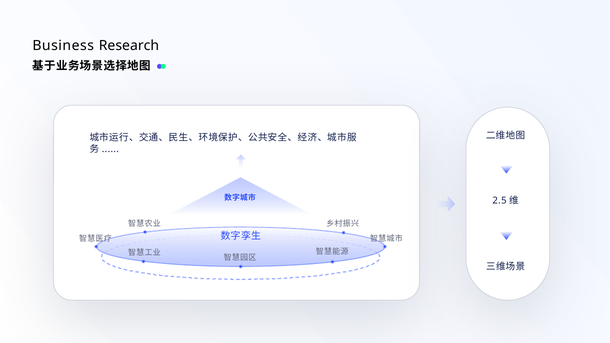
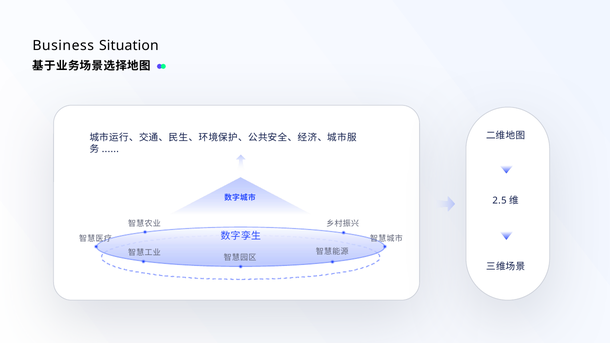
Research: Research -> Situation (129, 46)
